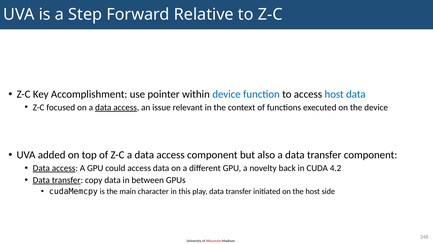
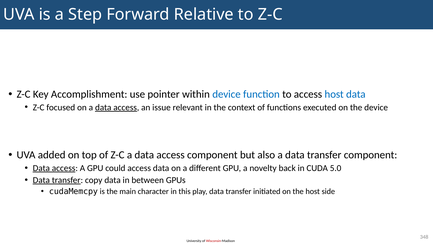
4.2: 4.2 -> 5.0 (336, 168)
